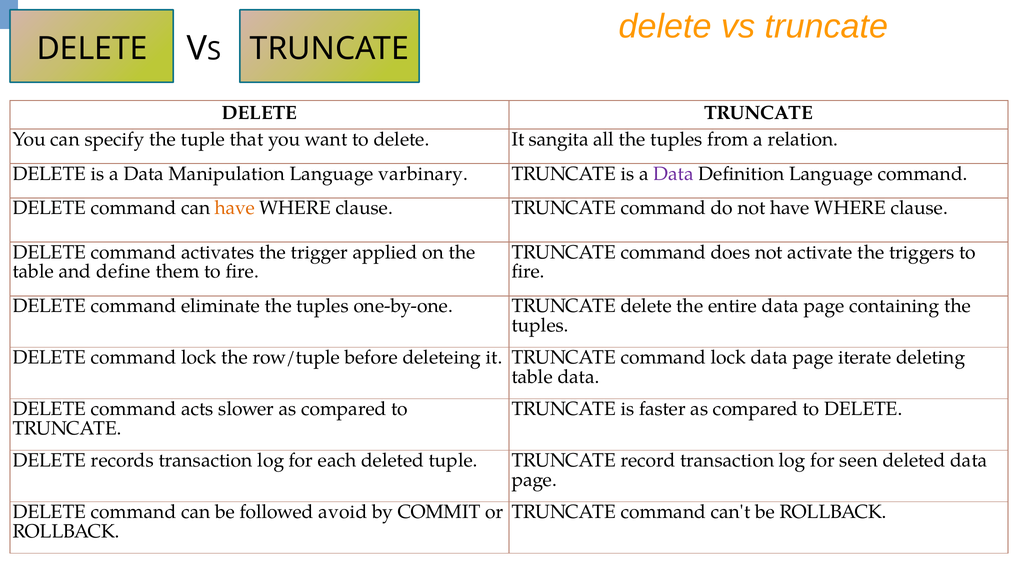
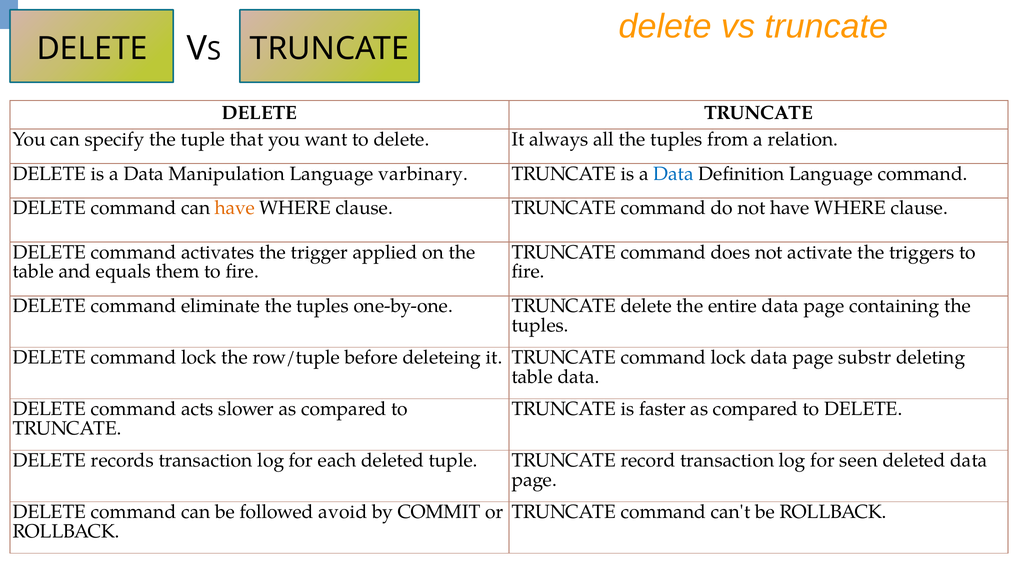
sangita: sangita -> always (559, 139)
Data colour: purple -> blue (674, 174)
define: define -> equals (123, 272)
iterate: iterate -> substr (865, 358)
